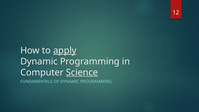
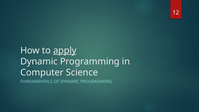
Science underline: present -> none (82, 72)
